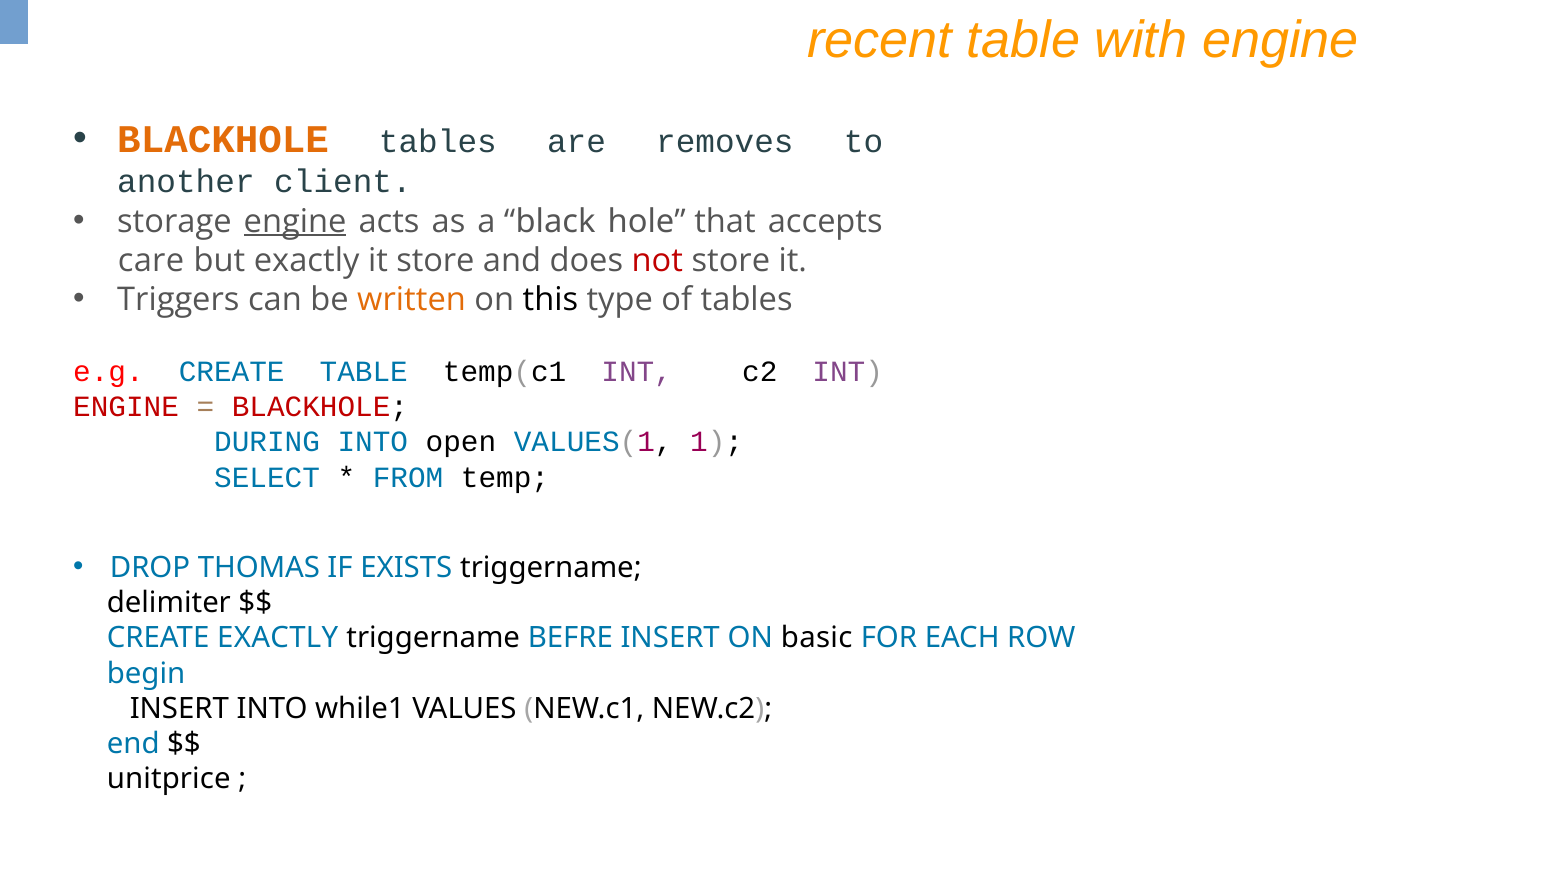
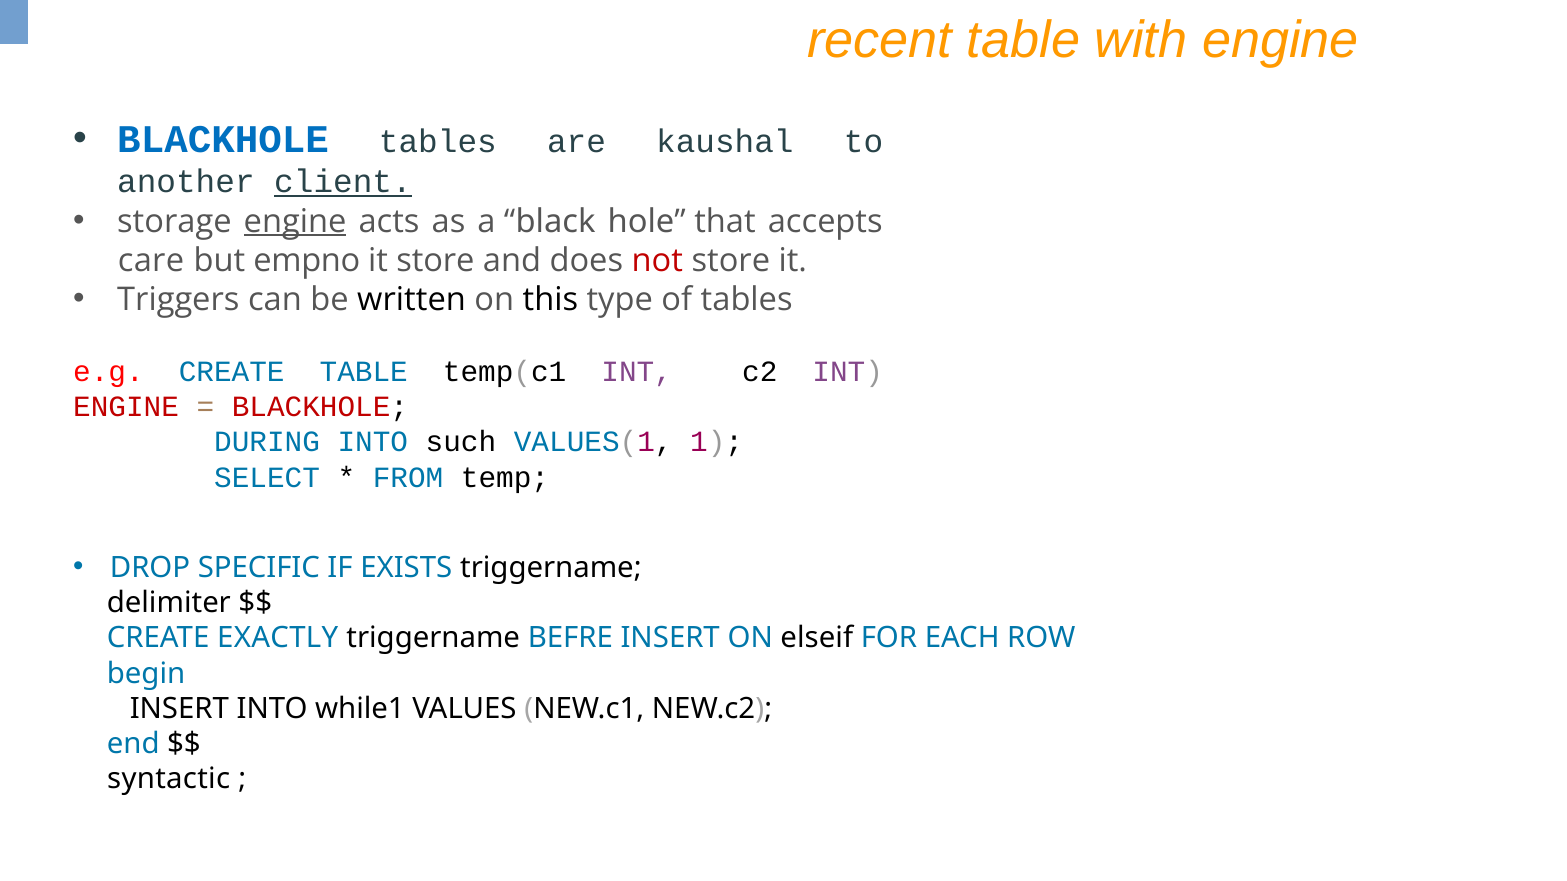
BLACKHOLE colour: orange -> blue (223, 140)
removes: removes -> kaushal (725, 142)
client underline: none -> present (343, 182)
but exactly: exactly -> empno (307, 261)
written colour: orange -> black (412, 300)
open: open -> such (461, 442)
THOMAS: THOMAS -> SPECIFIC (259, 568)
basic: basic -> elseif (817, 638)
unitprice: unitprice -> syntactic (169, 779)
